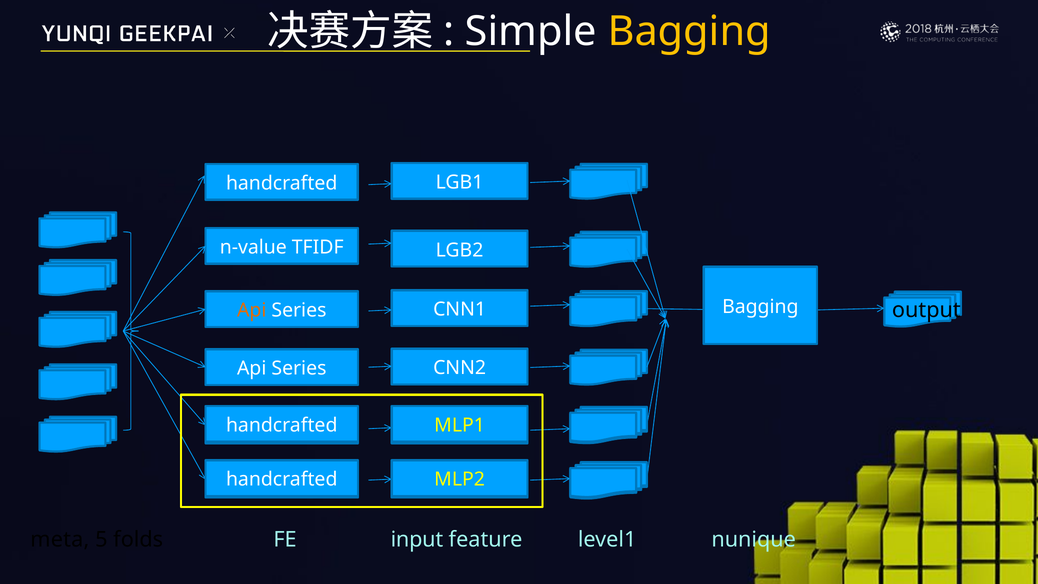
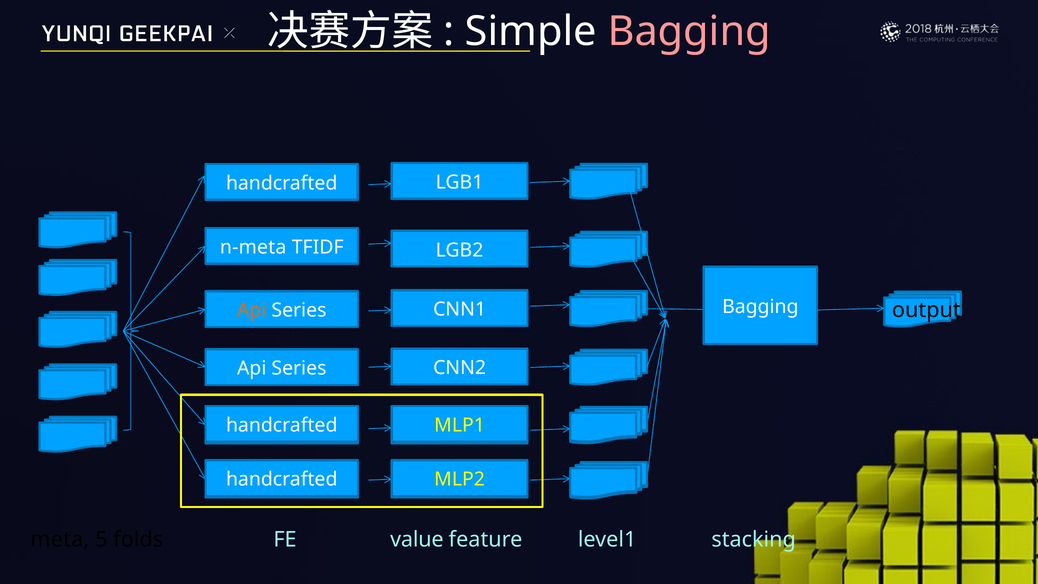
Bagging colour: yellow -> pink (689, 32)
n-value: n-value -> n-meta (253, 247)
input: input -> value (417, 540)
nunique: nunique -> stacking (754, 540)
